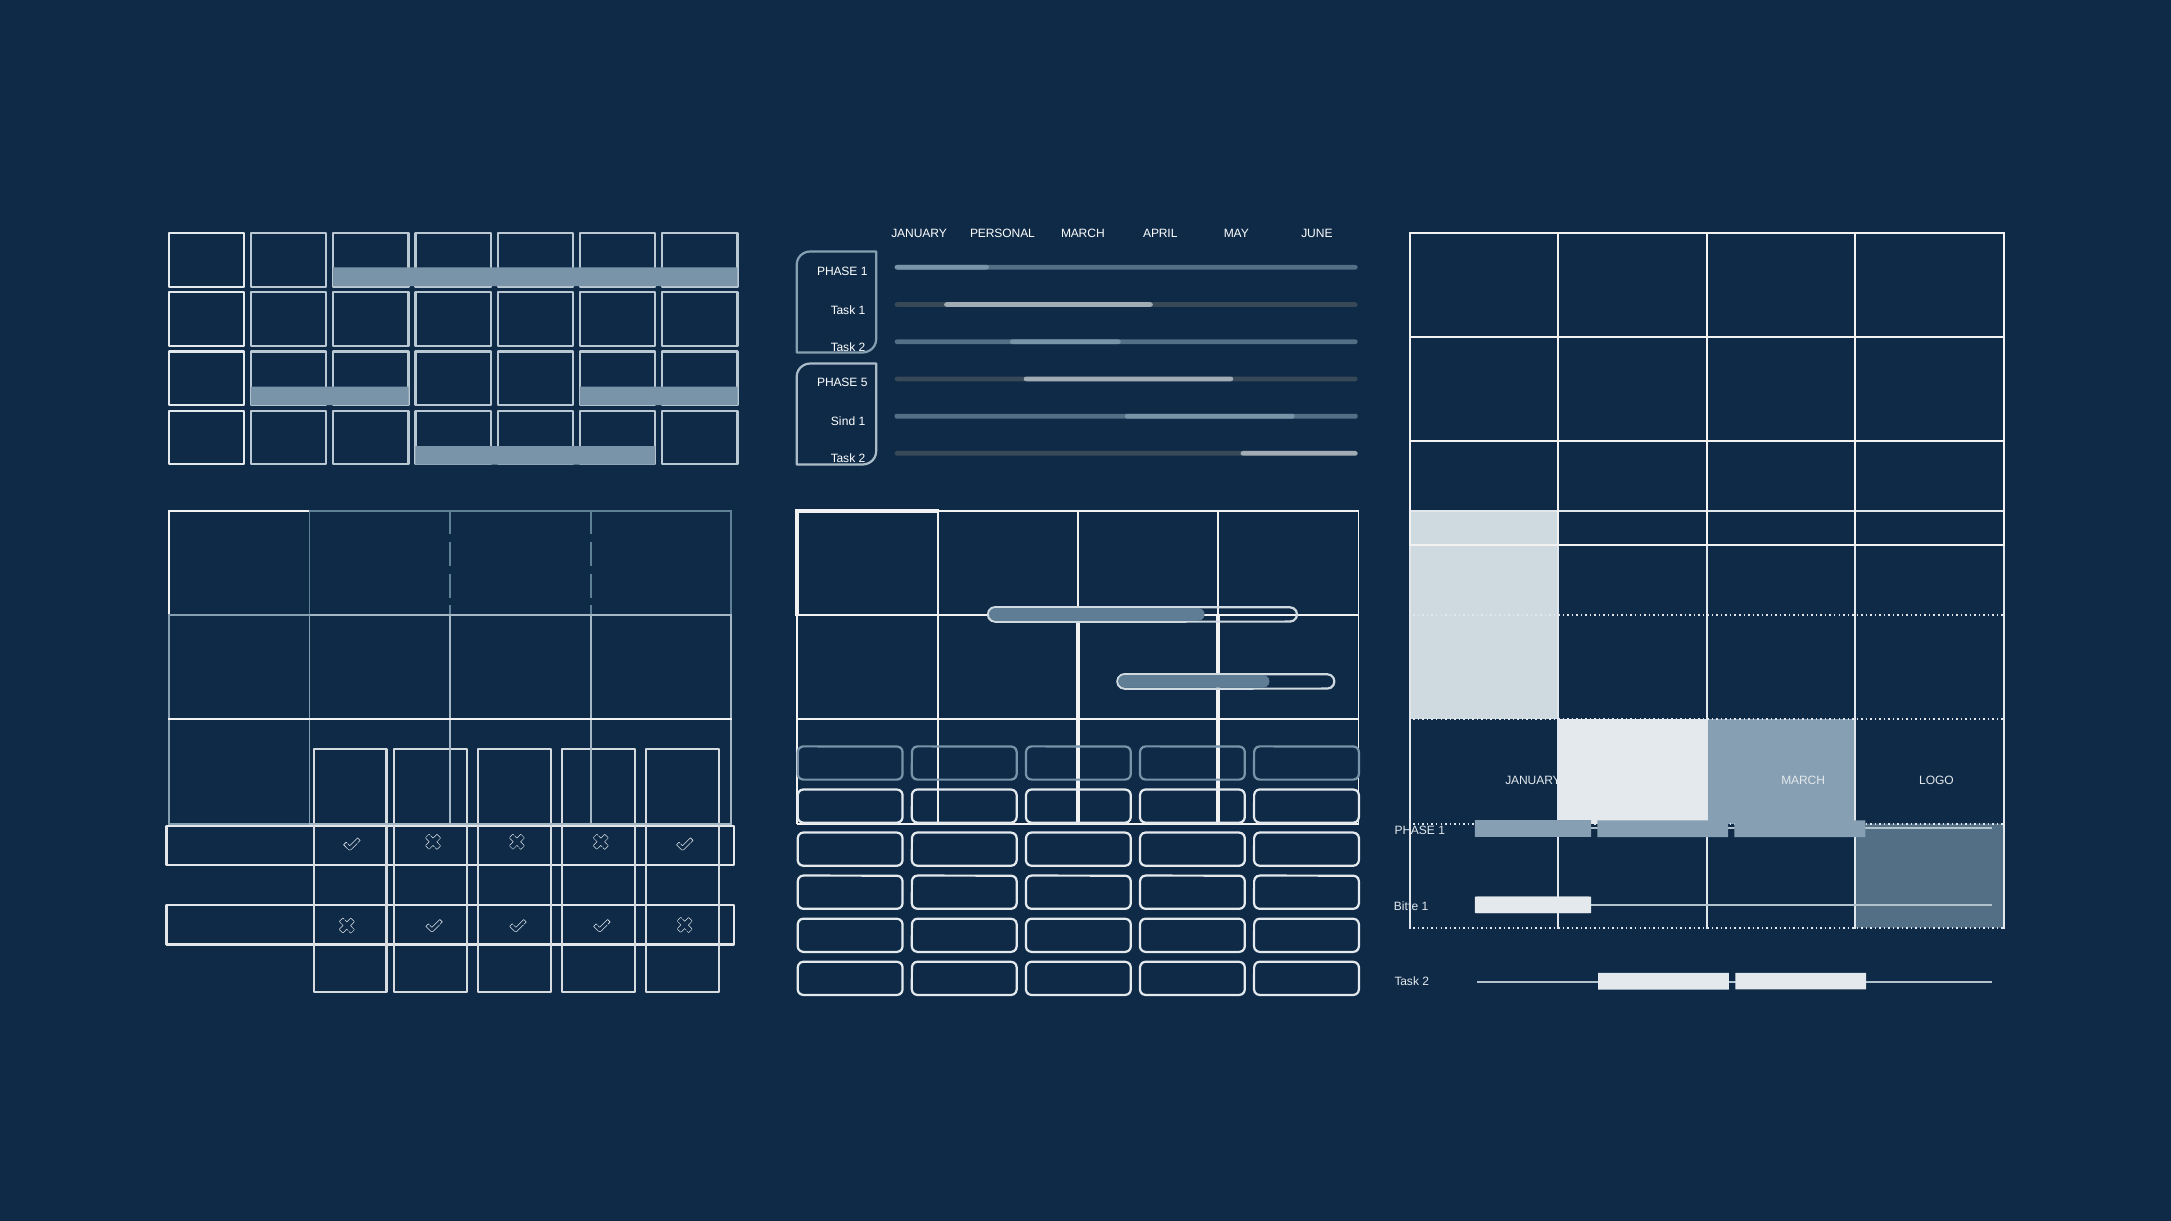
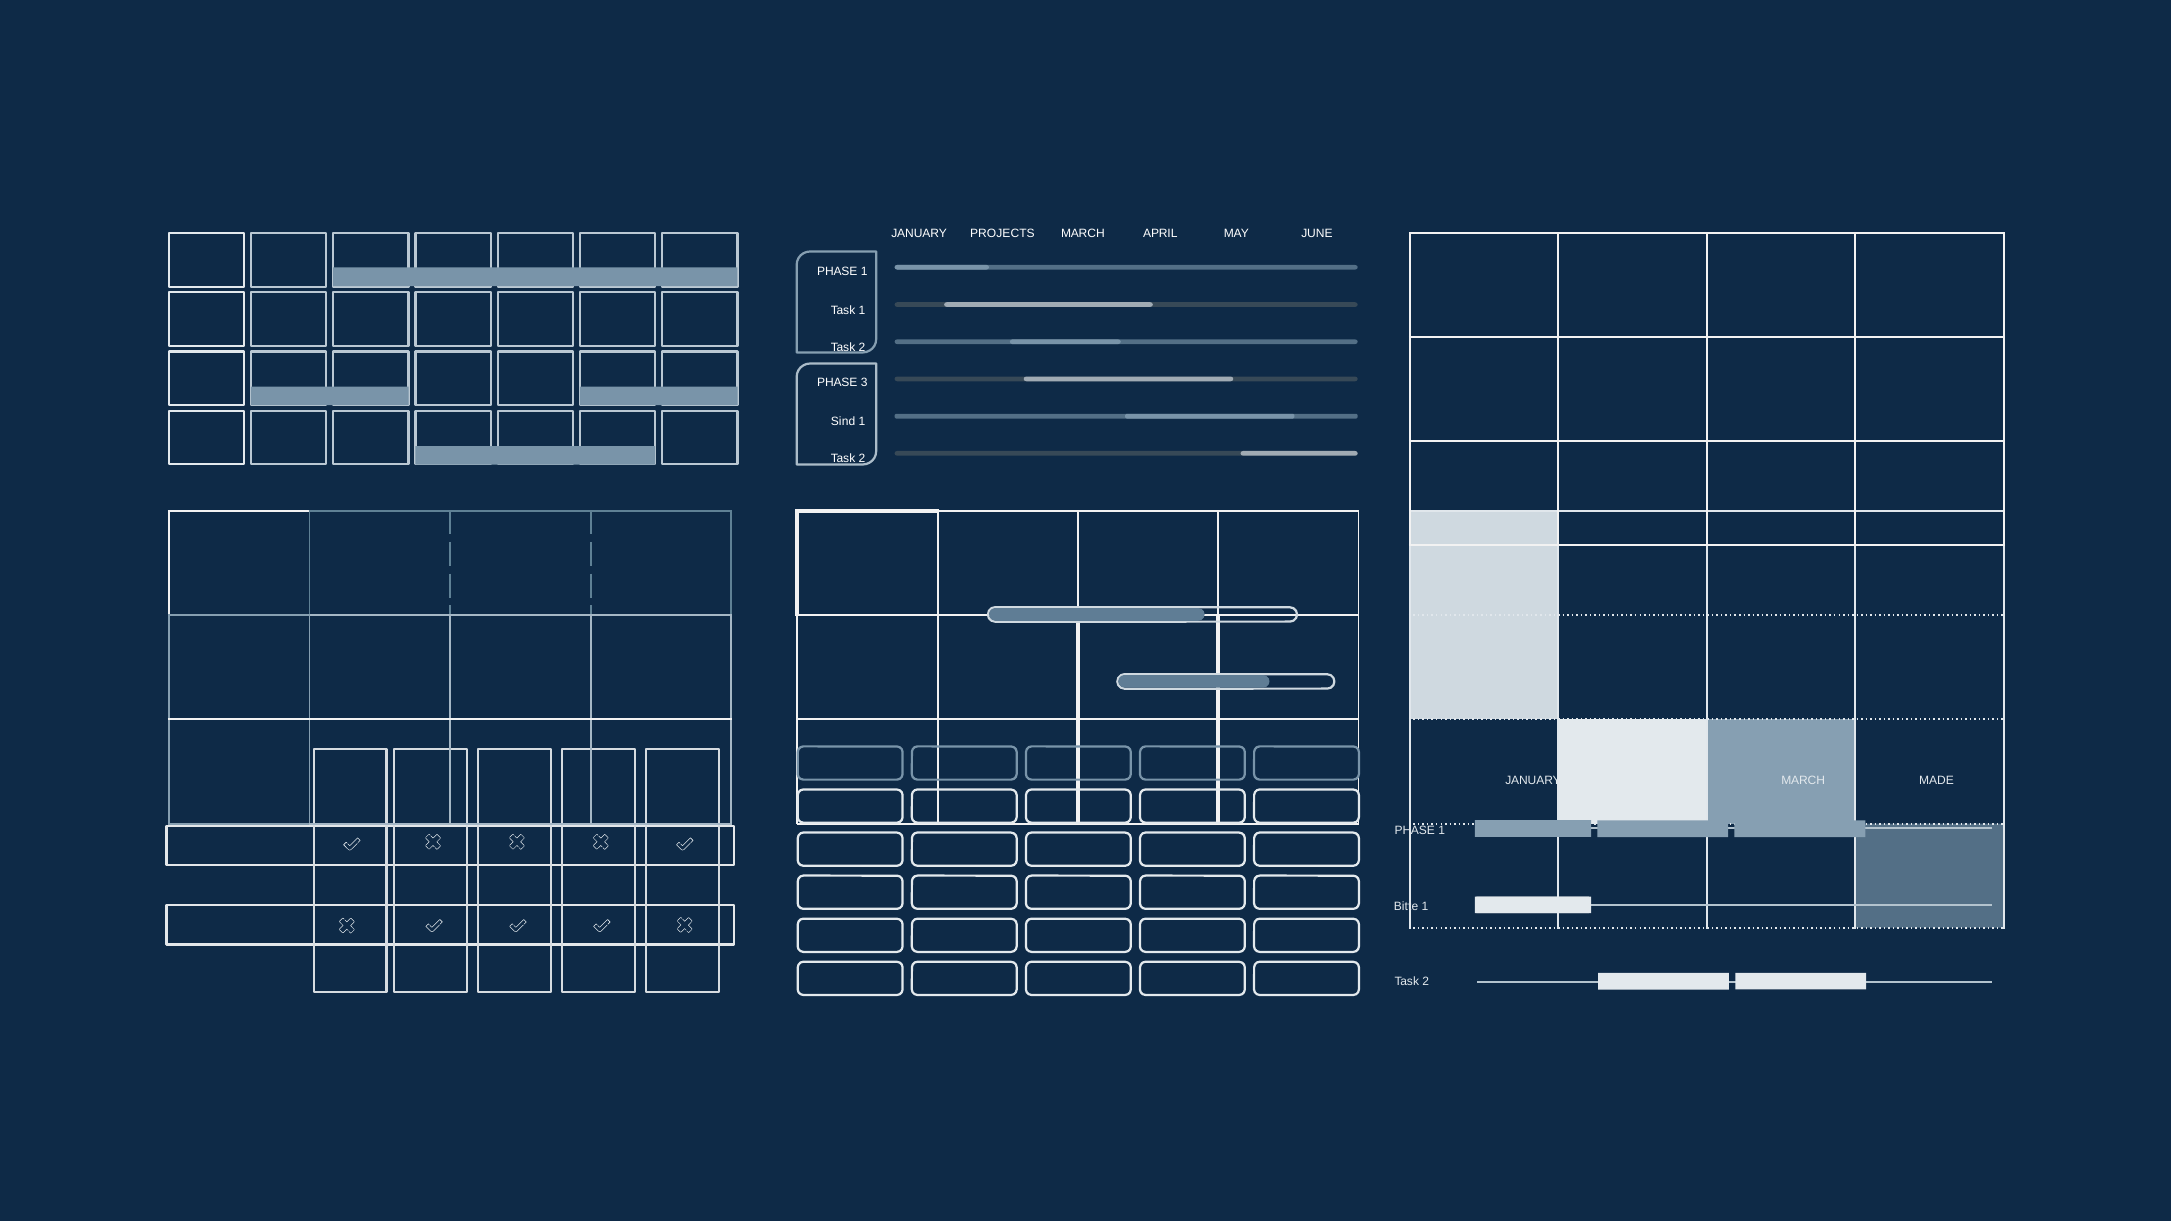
PERSONAL: PERSONAL -> PROJECTS (1002, 234)
5: 5 -> 3 (864, 382)
LOGO: LOGO -> MADE (1936, 781)
